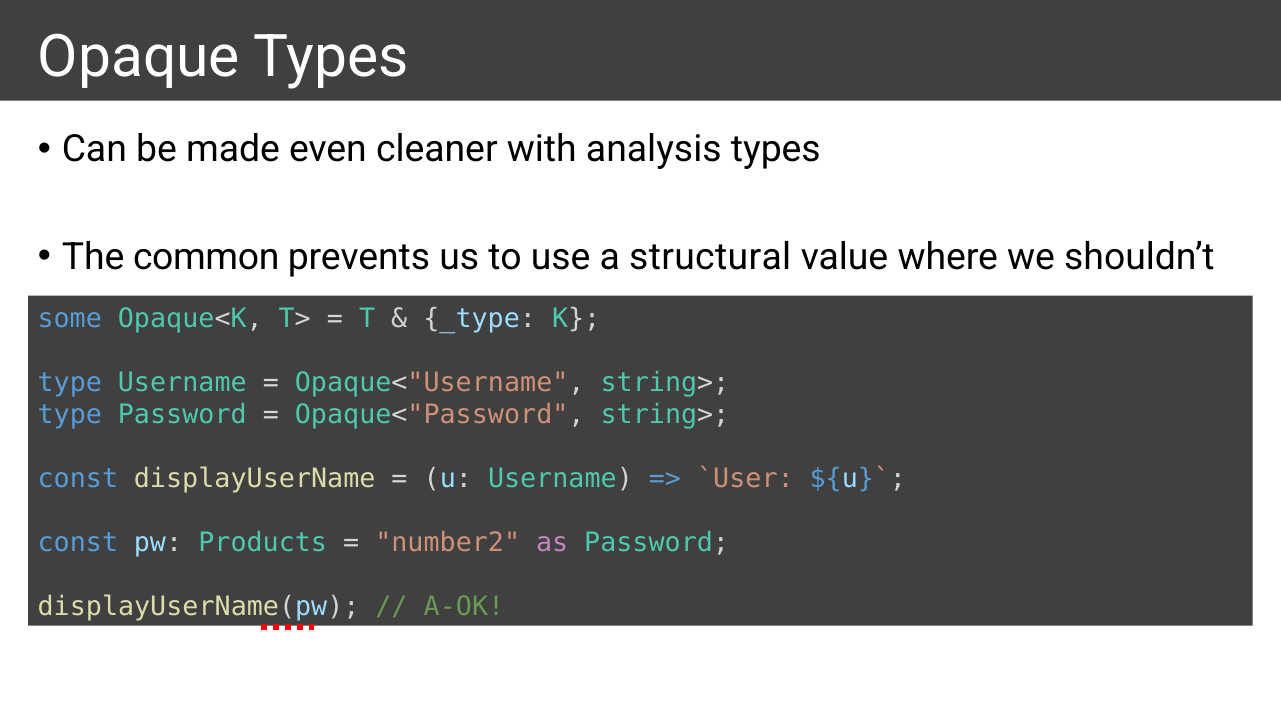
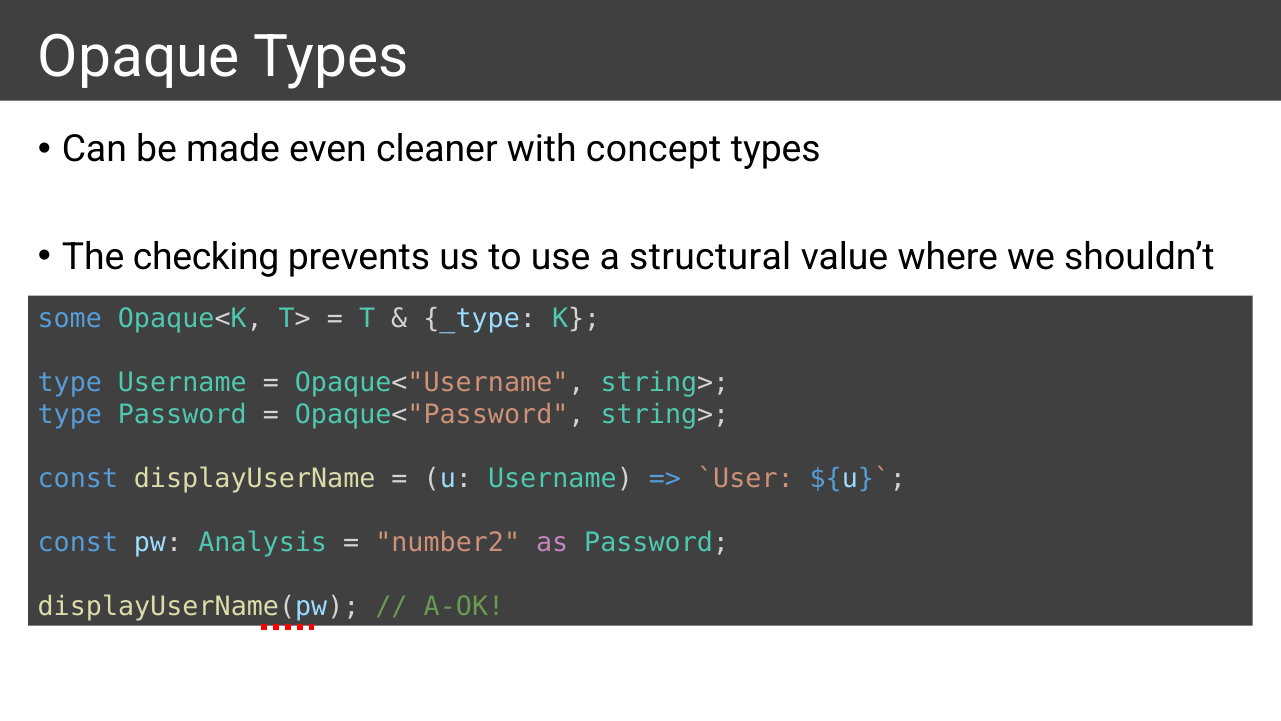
analysis: analysis -> concept (654, 149)
common: common -> checking (206, 257)
Products: Products -> Analysis (263, 542)
